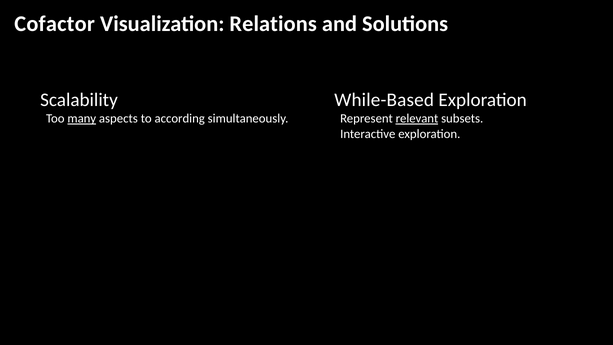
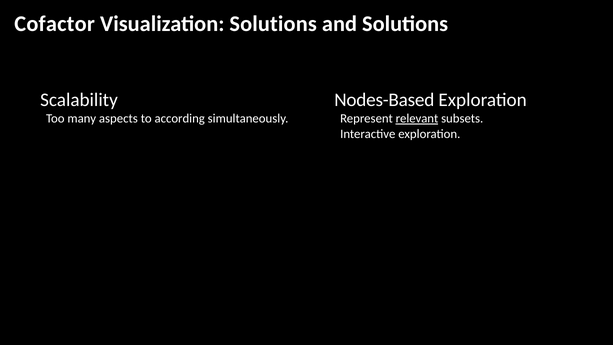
Visualization Relations: Relations -> Solutions (273, 24)
While-Based: While-Based -> Nodes-Based (384, 100)
many underline: present -> none (82, 118)
